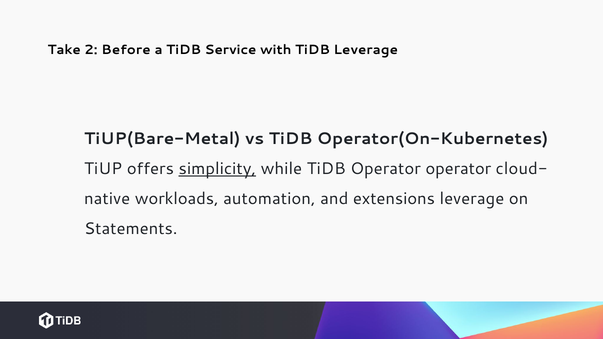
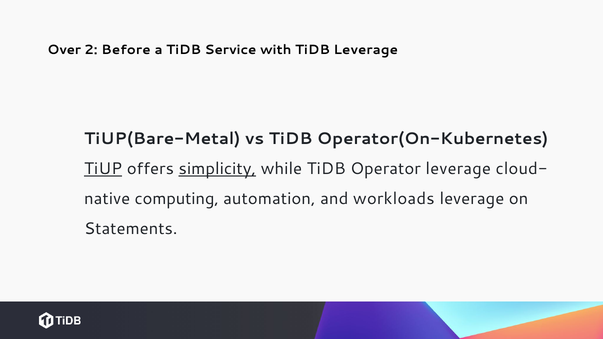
Take: Take -> Over (64, 50)
TiUP underline: none -> present (103, 169)
Operator operator: operator -> leverage (458, 169)
workloads: workloads -> computing (177, 199)
extensions: extensions -> workloads (394, 199)
